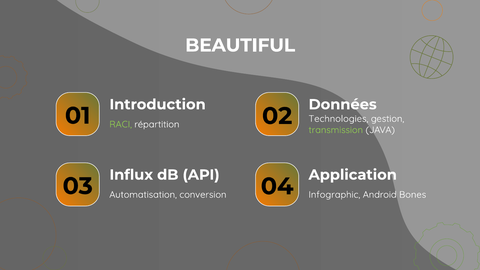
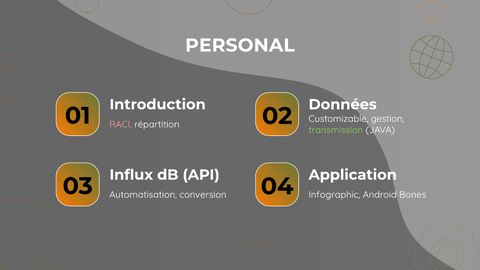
BEAUTIFUL: BEAUTIFUL -> PERSONAL (240, 45)
Technologies: Technologies -> Customizable (338, 119)
RACI colour: light green -> pink (121, 124)
